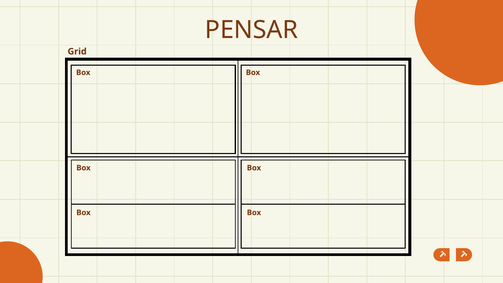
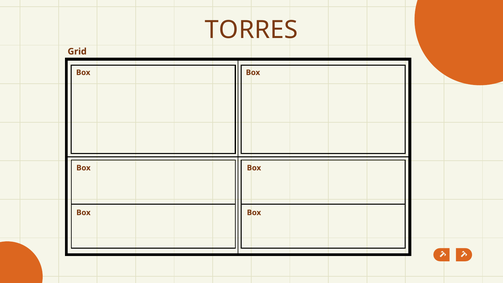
PENSAR: PENSAR -> TORRES (251, 30)
